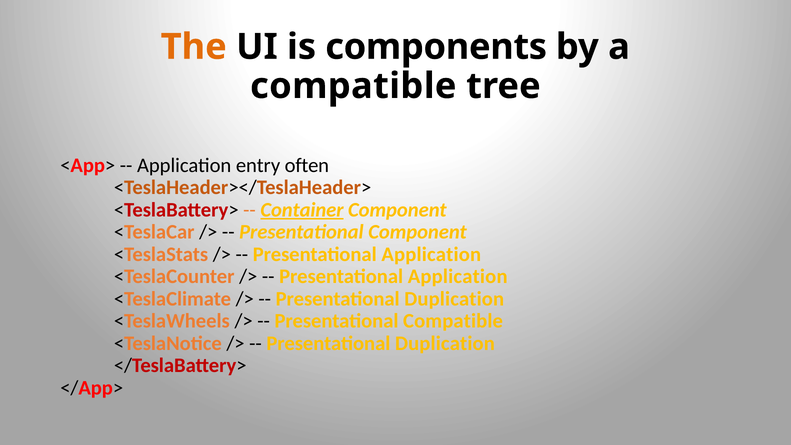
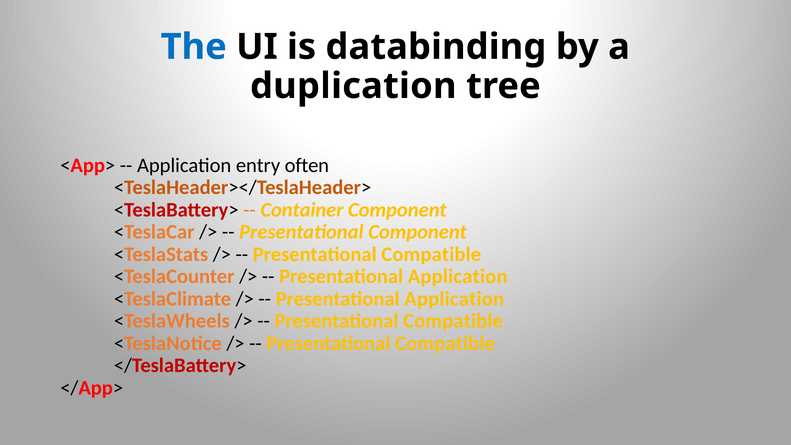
The colour: orange -> blue (194, 47)
components: components -> databinding (436, 47)
compatible: compatible -> duplication (353, 86)
Container underline: present -> none (302, 210)
Application: Application -> Compatible (431, 254)
Duplication: Duplication -> Application (454, 299)
Duplication: Duplication -> Compatible (445, 343)
